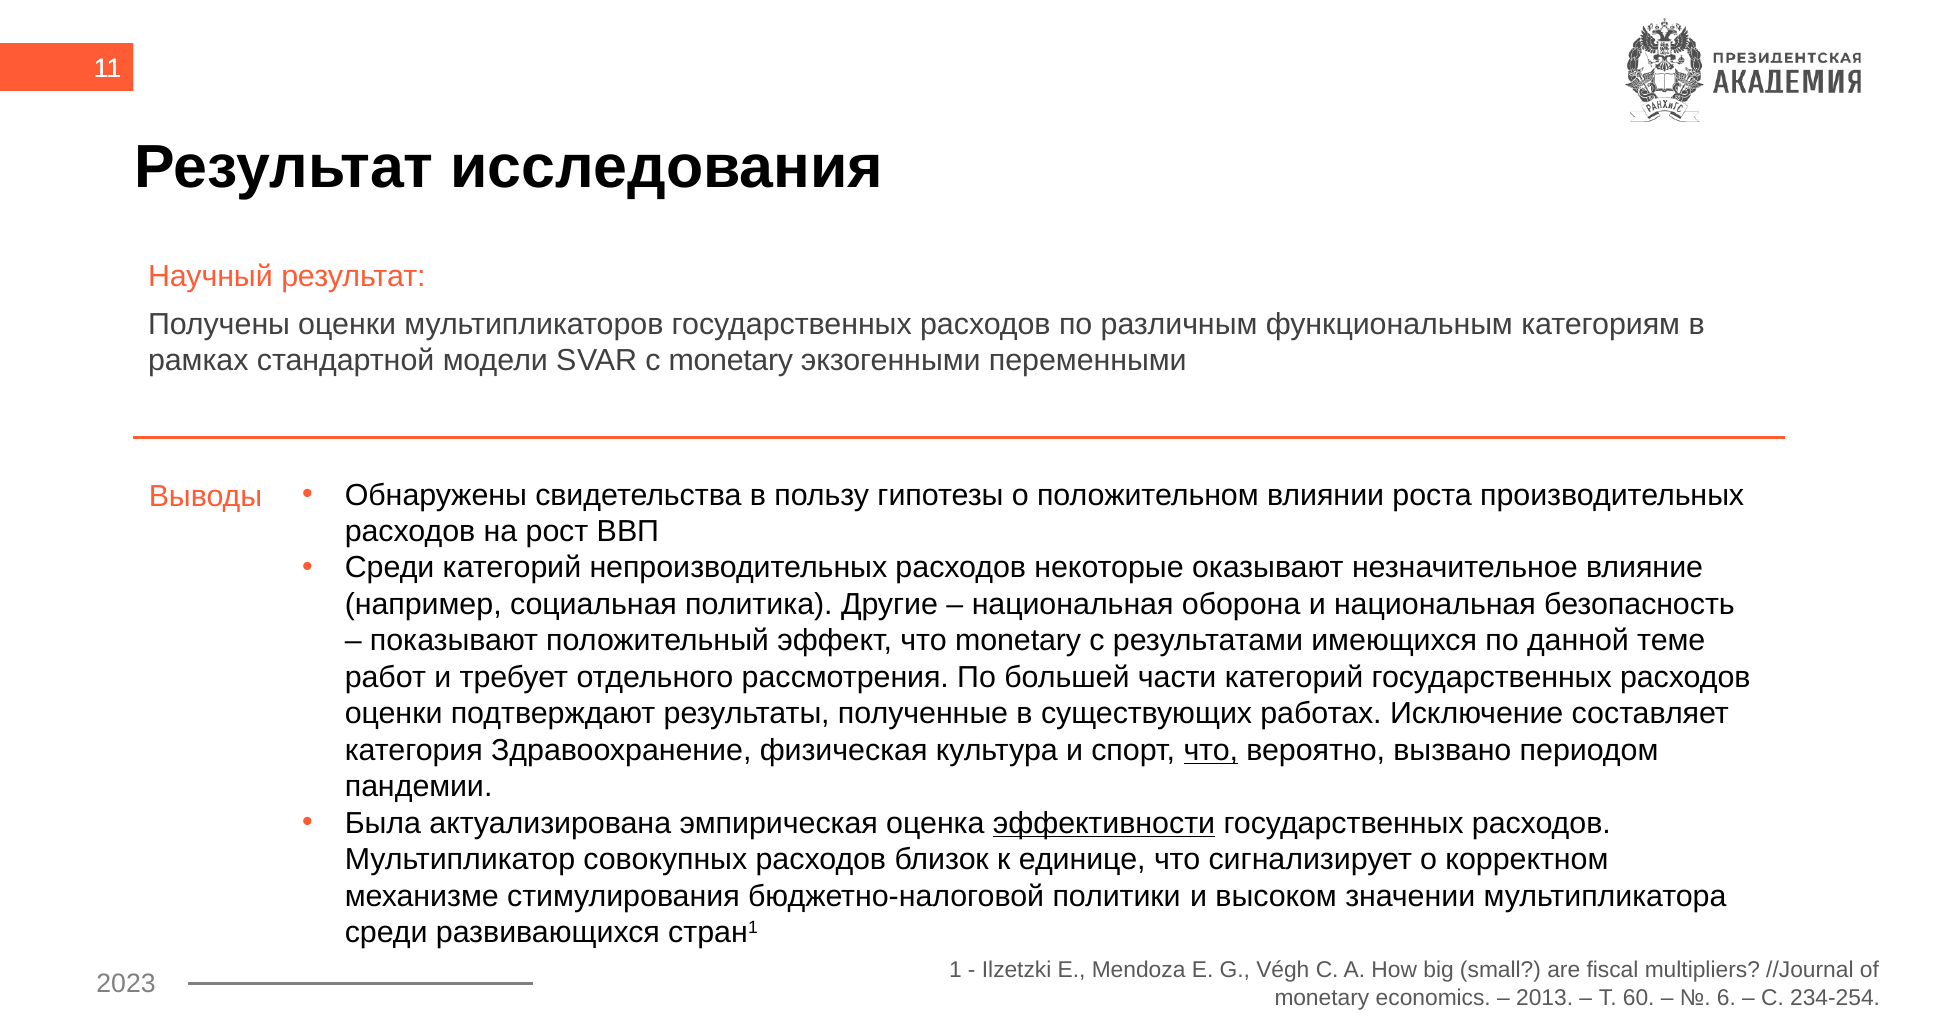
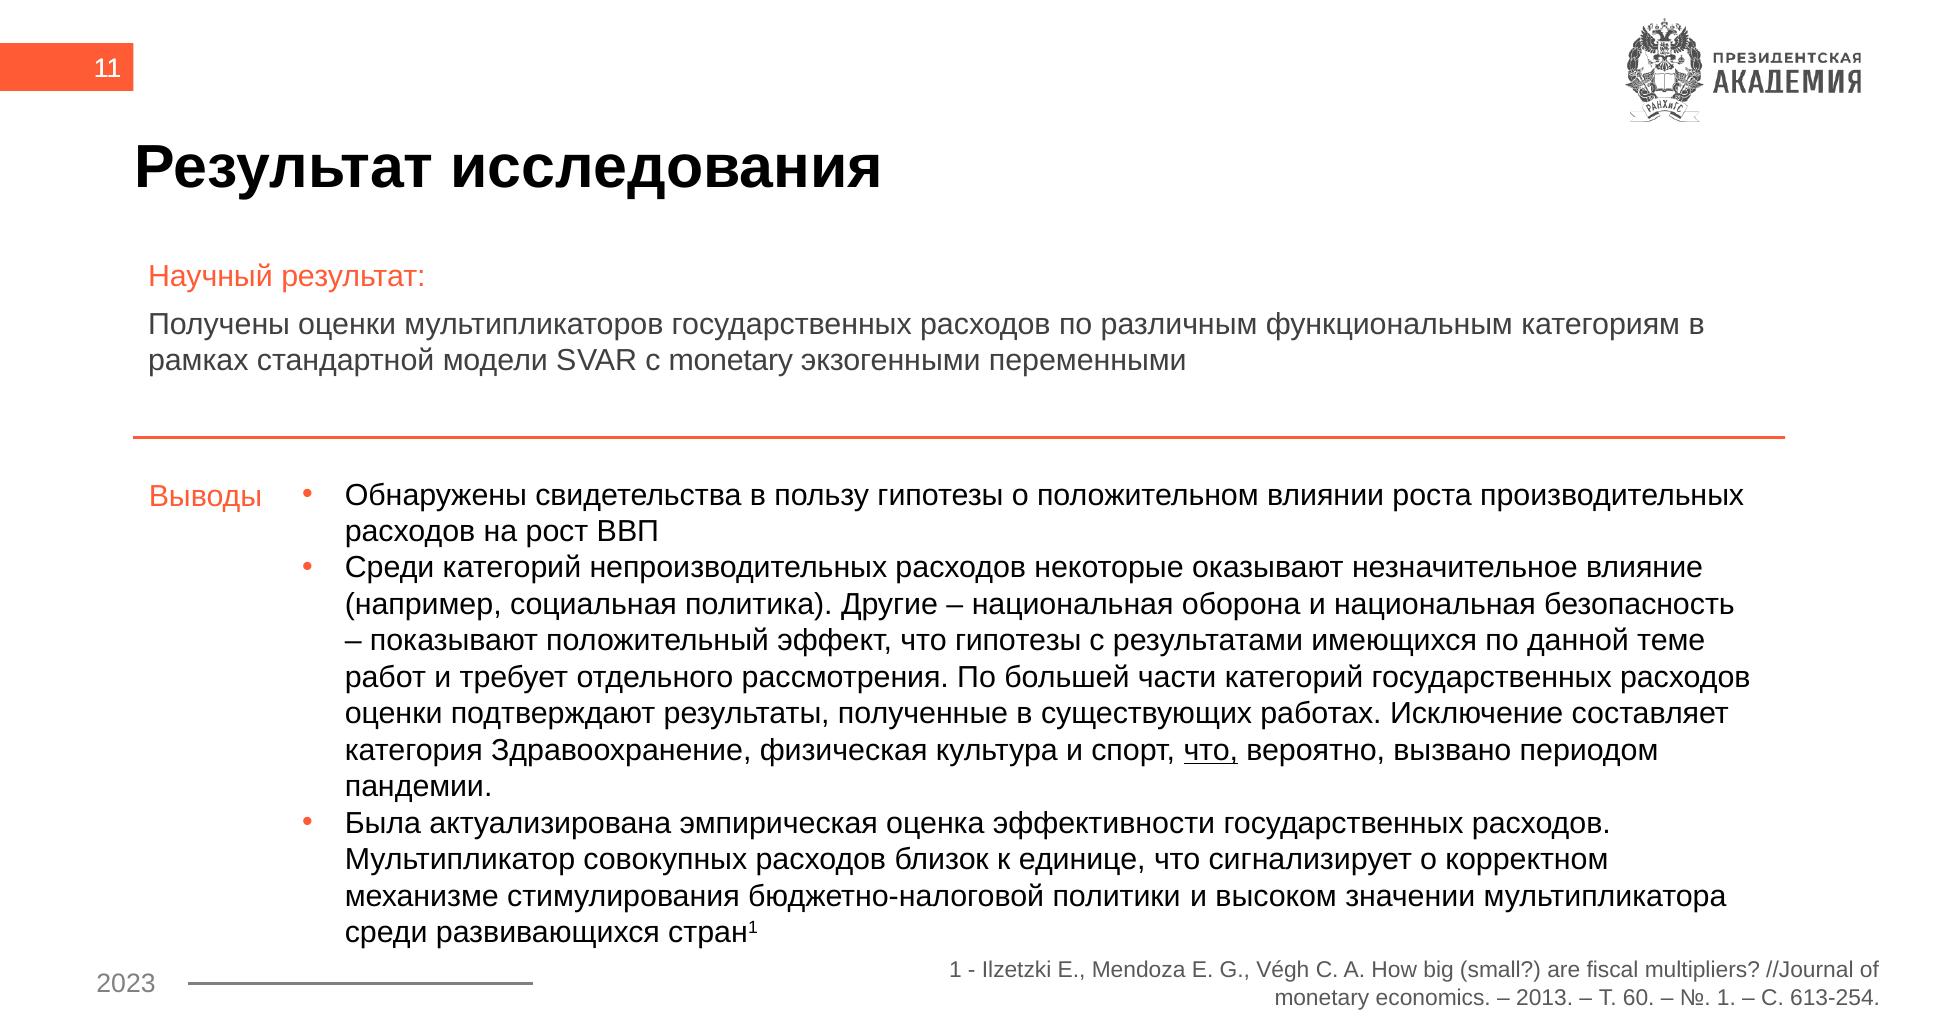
что monetary: monetary -> гипотезы (1018, 641)
эффективности underline: present -> none (1104, 823)
6: 6 -> 1 (1726, 998)
234-254: 234-254 -> 613-254 (1835, 998)
